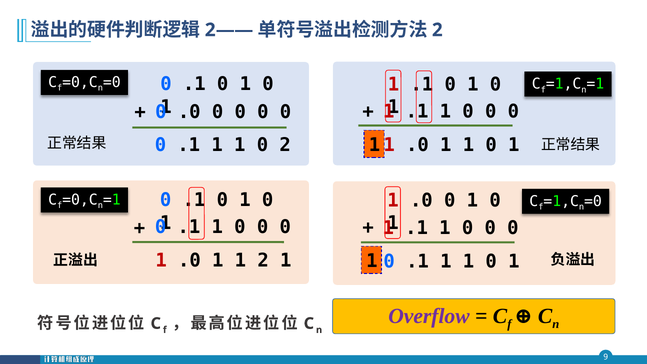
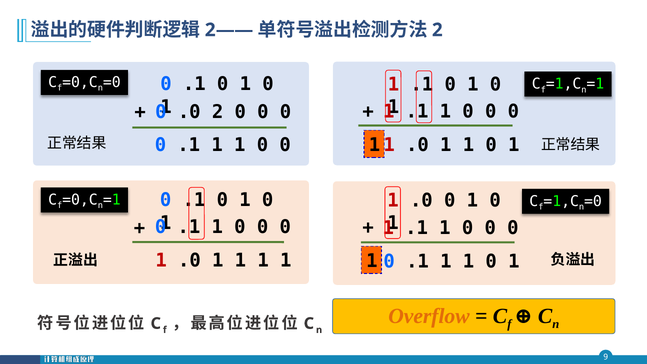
0: 0 -> 2 (218, 112)
1 1 0 2: 2 -> 0 (285, 145)
.0 1 1 2: 2 -> 1 (263, 261)
Overflow colour: purple -> orange (429, 316)
